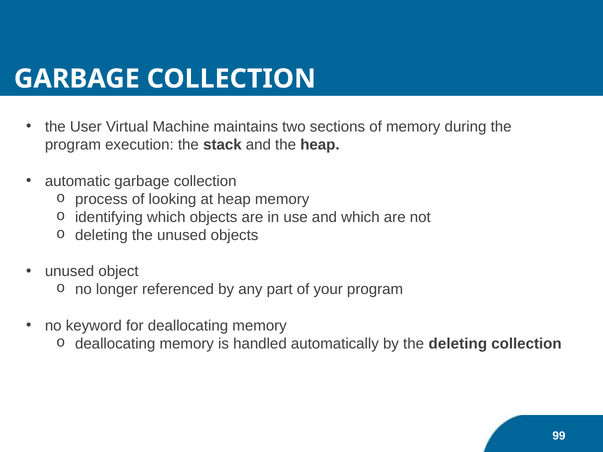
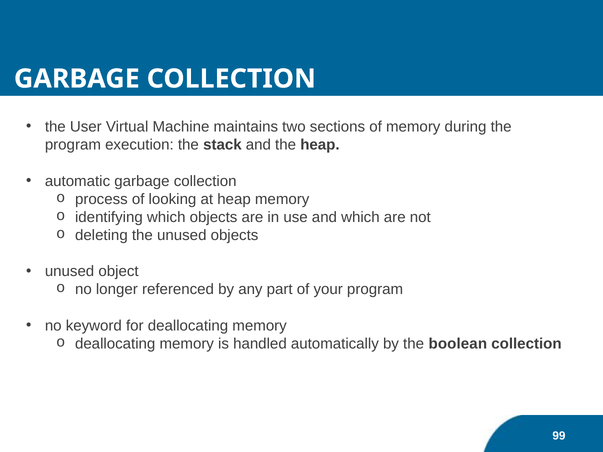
the deleting: deleting -> boolean (458, 344)
